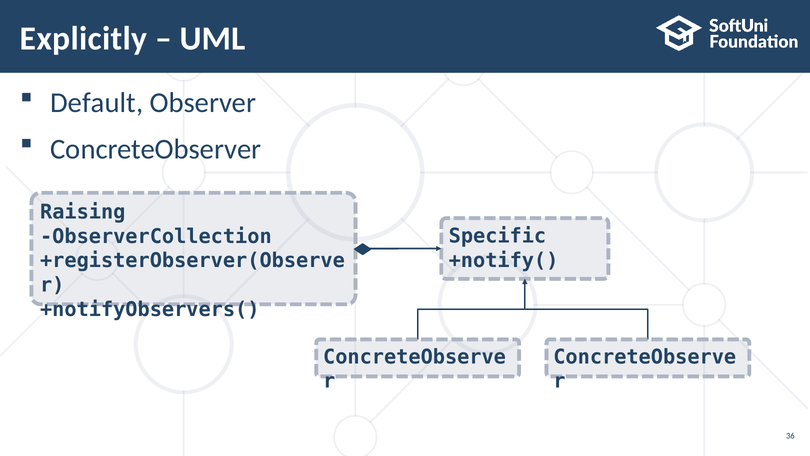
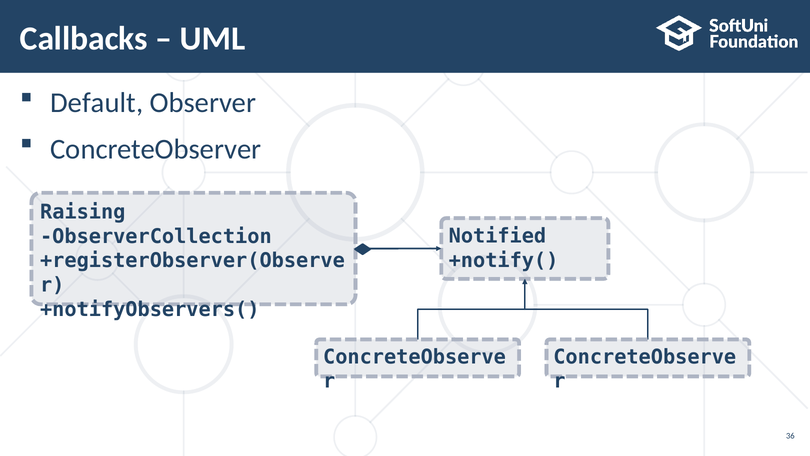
Explicitly: Explicitly -> Callbacks (84, 38)
Specific: Specific -> Notified (497, 236)
